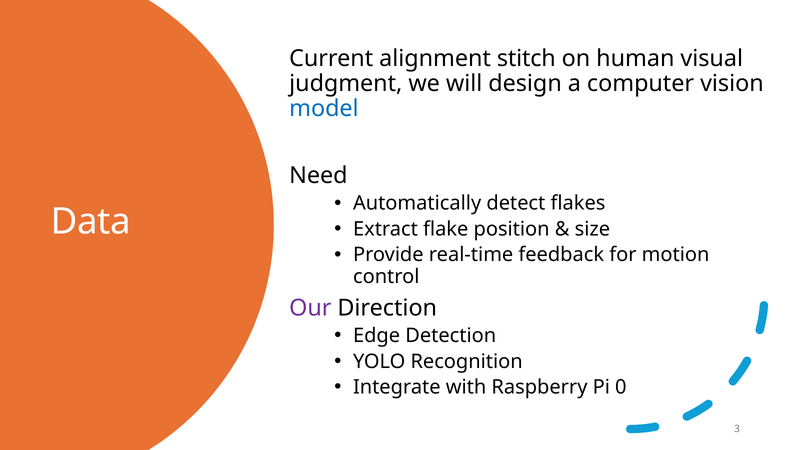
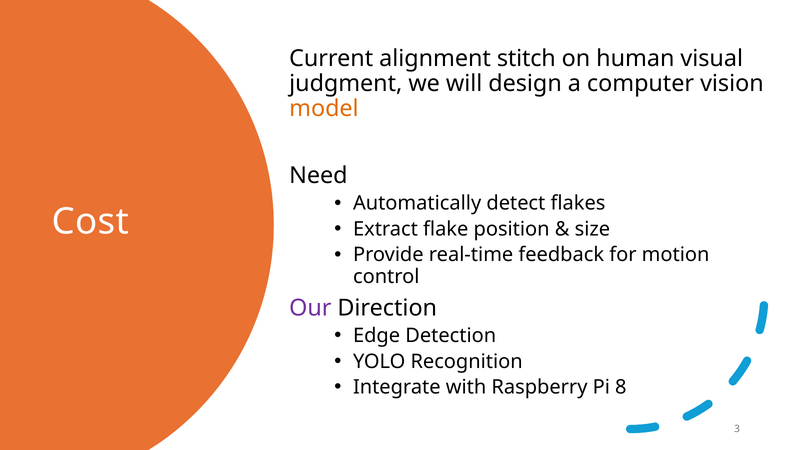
model colour: blue -> orange (324, 109)
Data: Data -> Cost (90, 222)
0: 0 -> 8 (621, 388)
